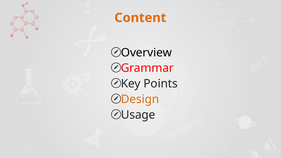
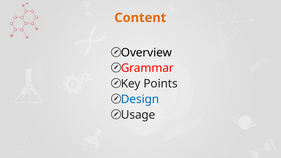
Design colour: orange -> blue (140, 99)
